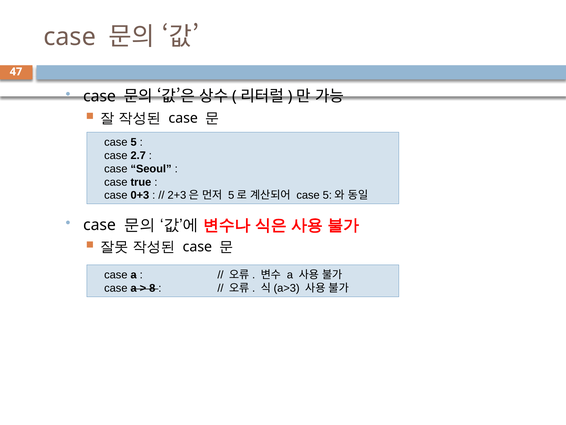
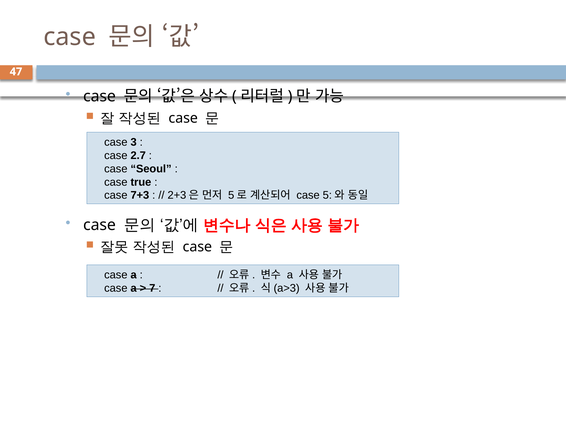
5: 5 -> 3 (134, 142)
0+3: 0+3 -> 7+3 (140, 195)
8: 8 -> 7 (152, 288)
